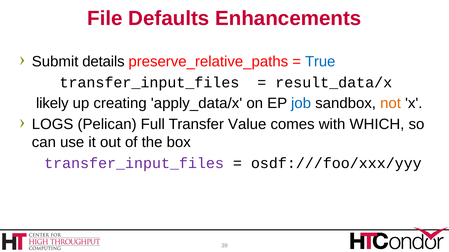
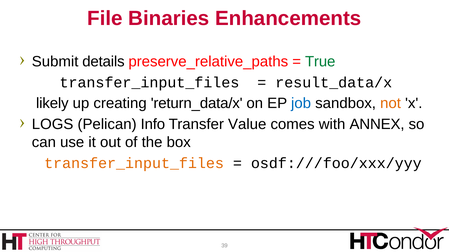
Defaults: Defaults -> Binaries (169, 18)
True colour: blue -> green (320, 62)
apply_data/x: apply_data/x -> return_data/x (197, 104)
Full: Full -> Info (153, 125)
WHICH: WHICH -> ANNEX (377, 125)
transfer_input_files colour: purple -> orange (134, 163)
